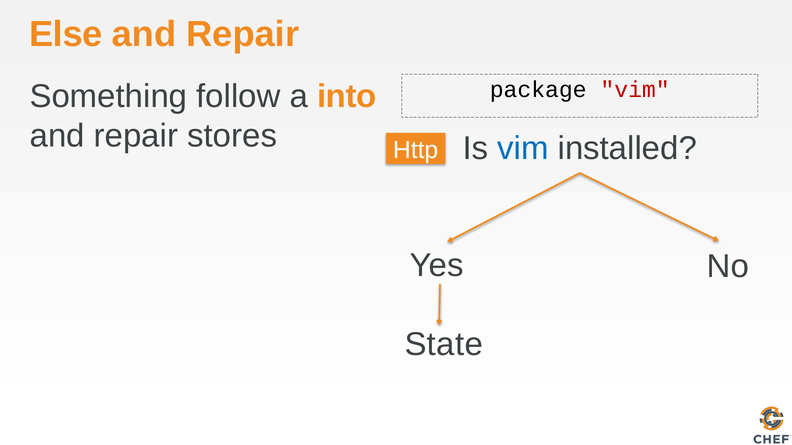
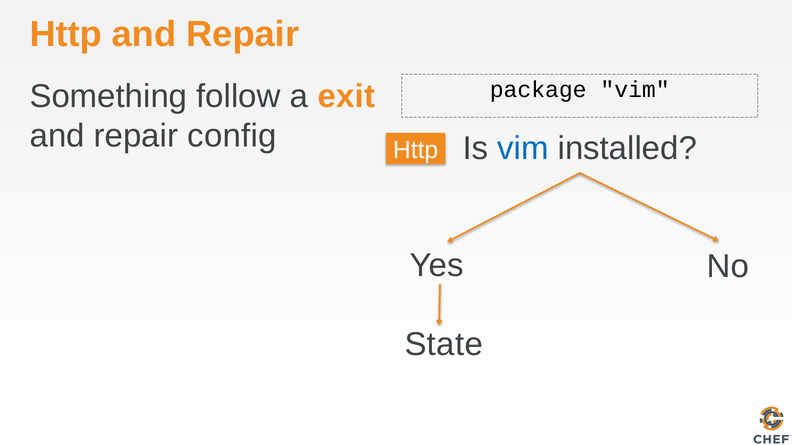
Else: Else -> Http (66, 34)
into: into -> exit (346, 96)
vim colour: red -> black (635, 90)
stores: stores -> config (232, 136)
